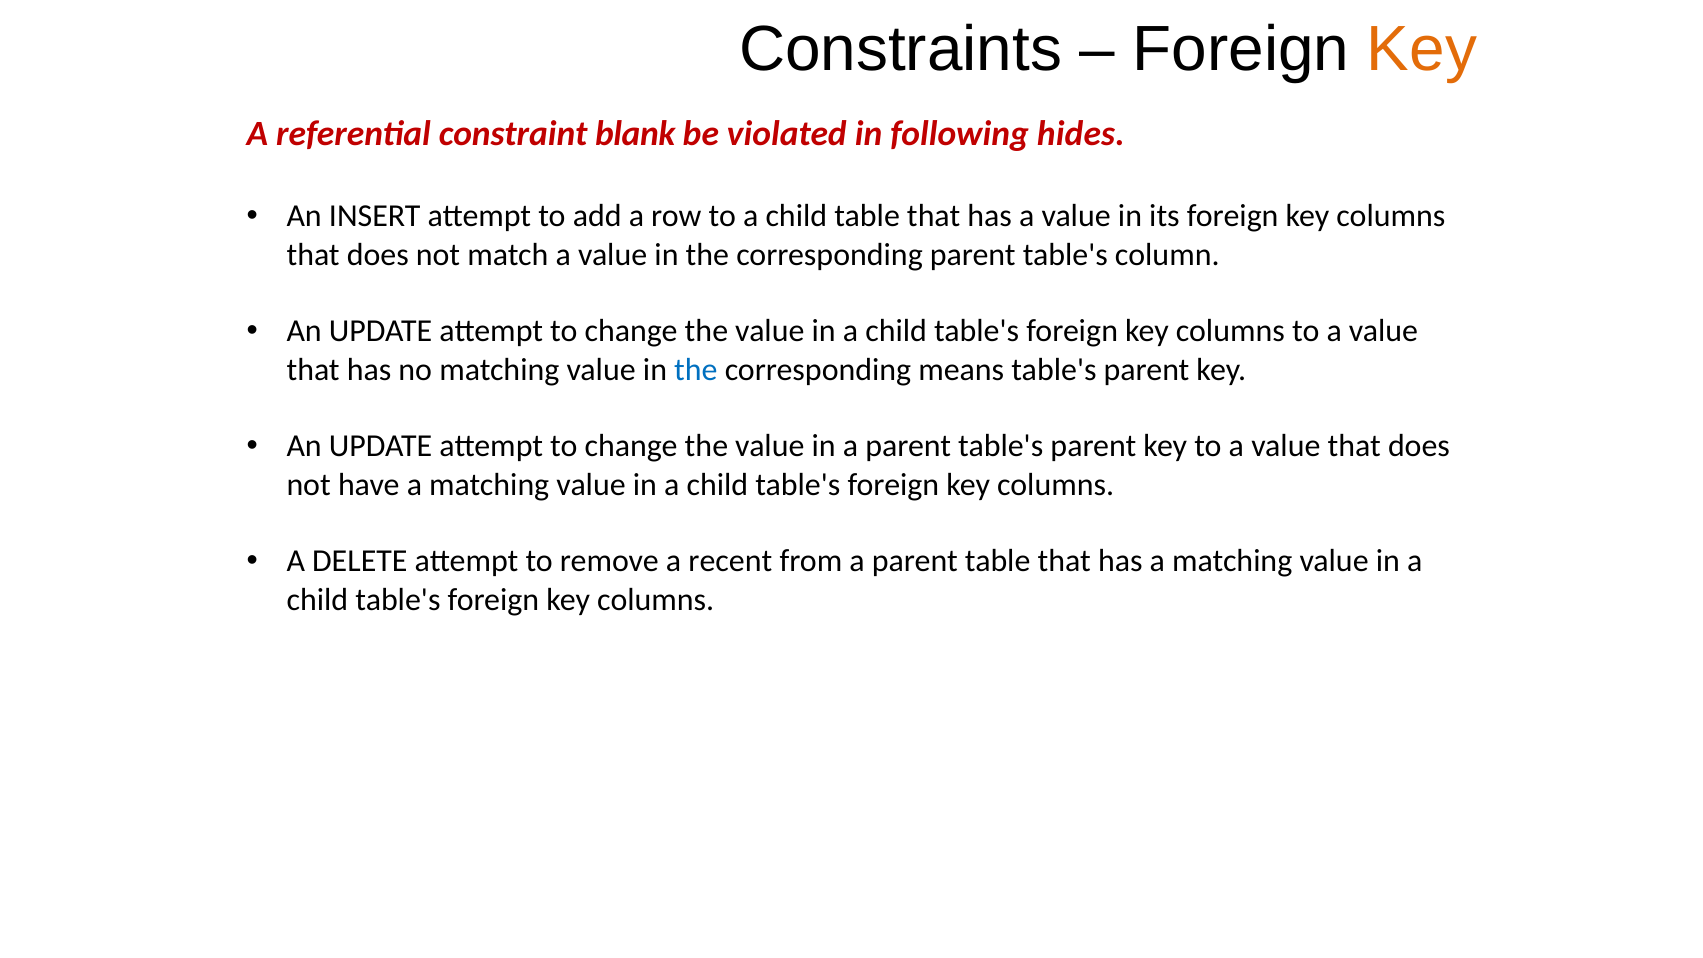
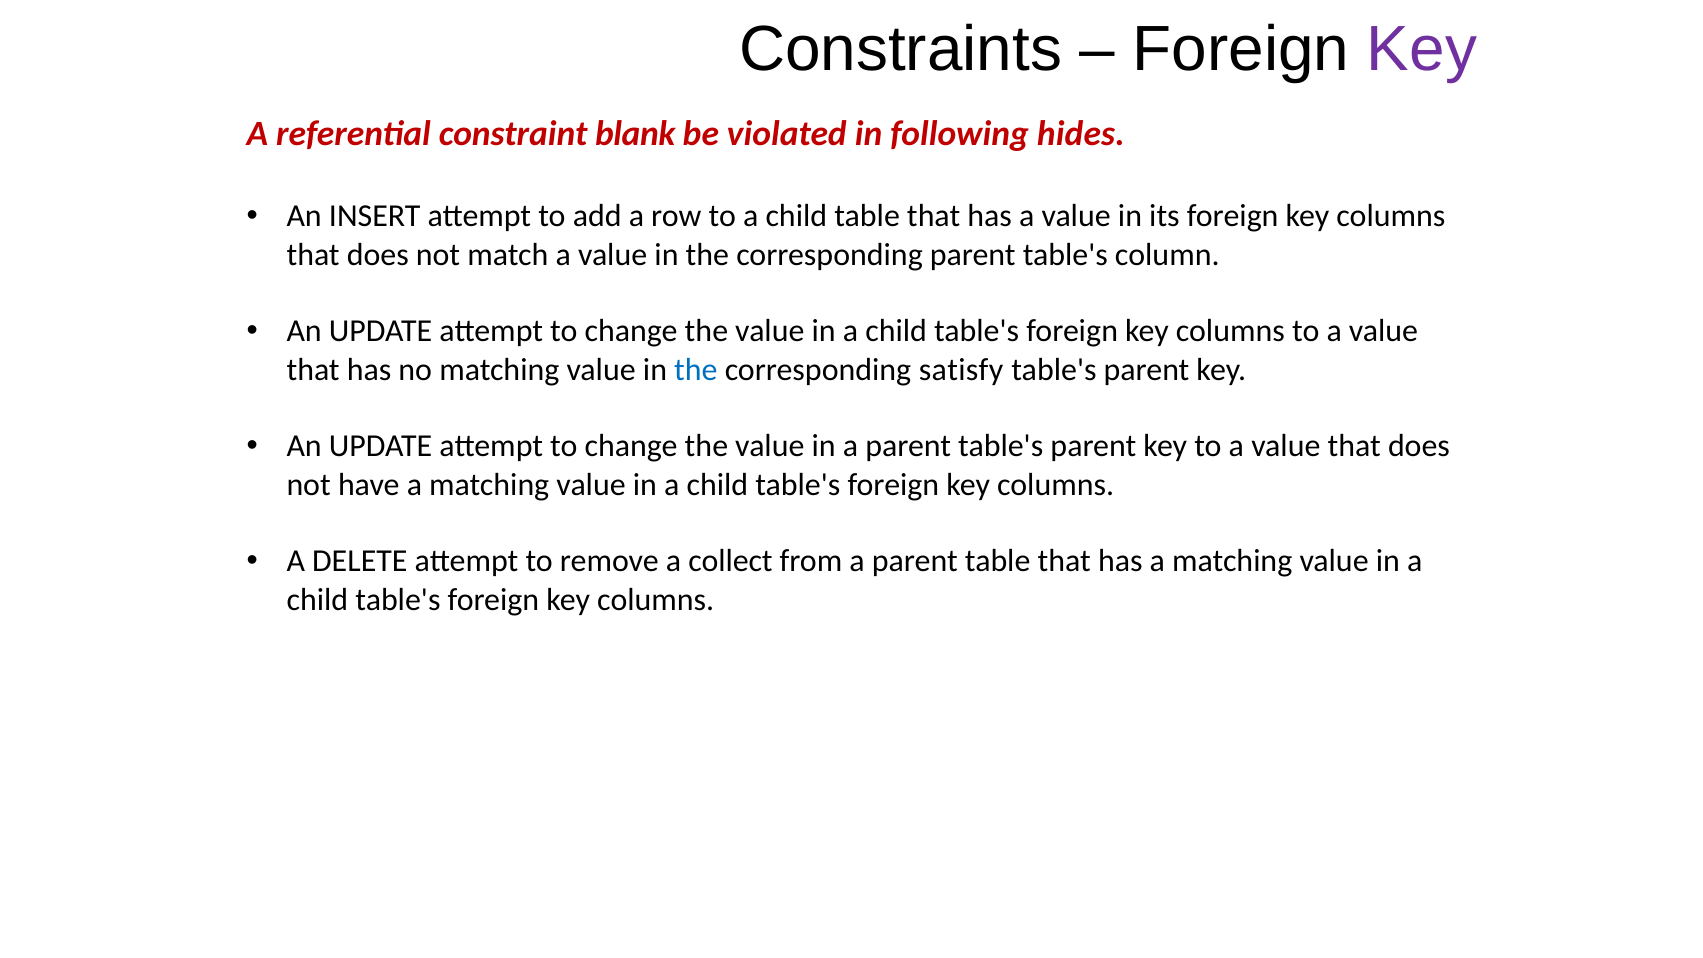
Key colour: orange -> purple (1422, 49)
means: means -> satisfy (961, 370)
recent: recent -> collect (730, 561)
